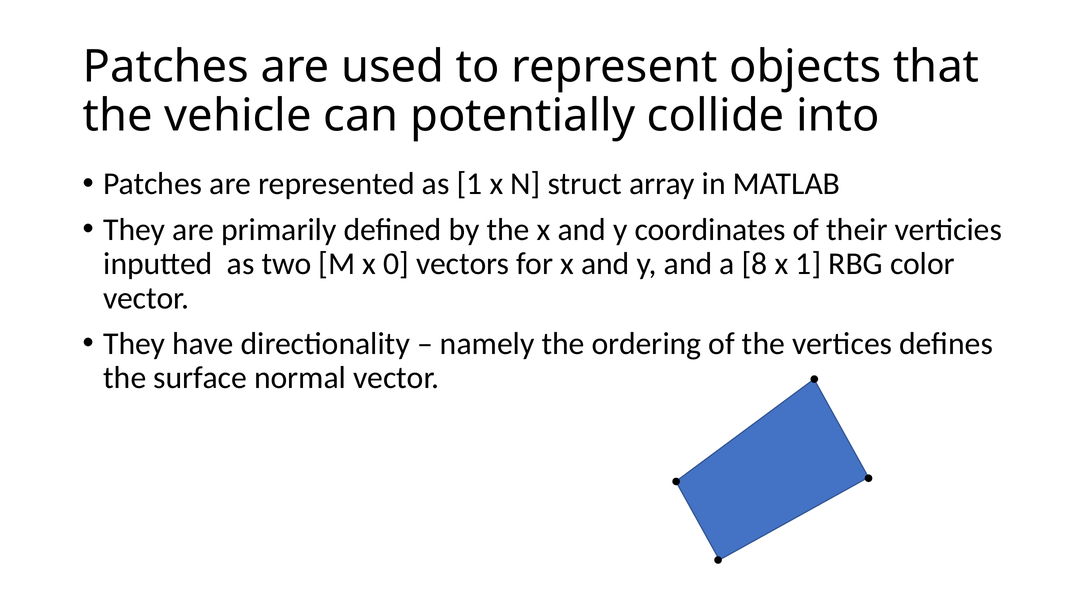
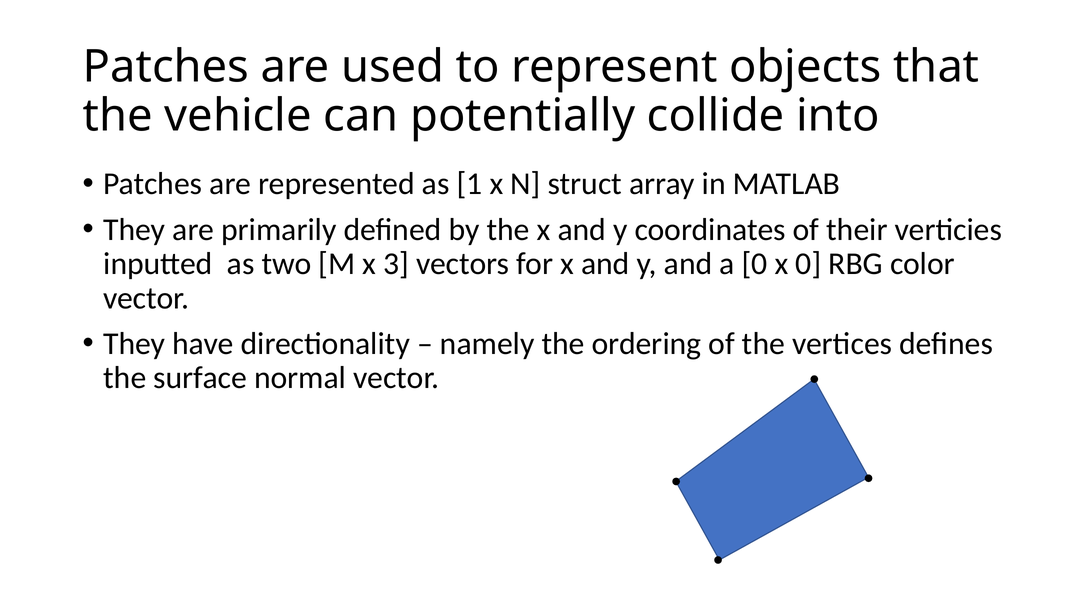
0: 0 -> 3 (396, 264)
a 8: 8 -> 0 (755, 264)
x 1: 1 -> 0 (808, 264)
